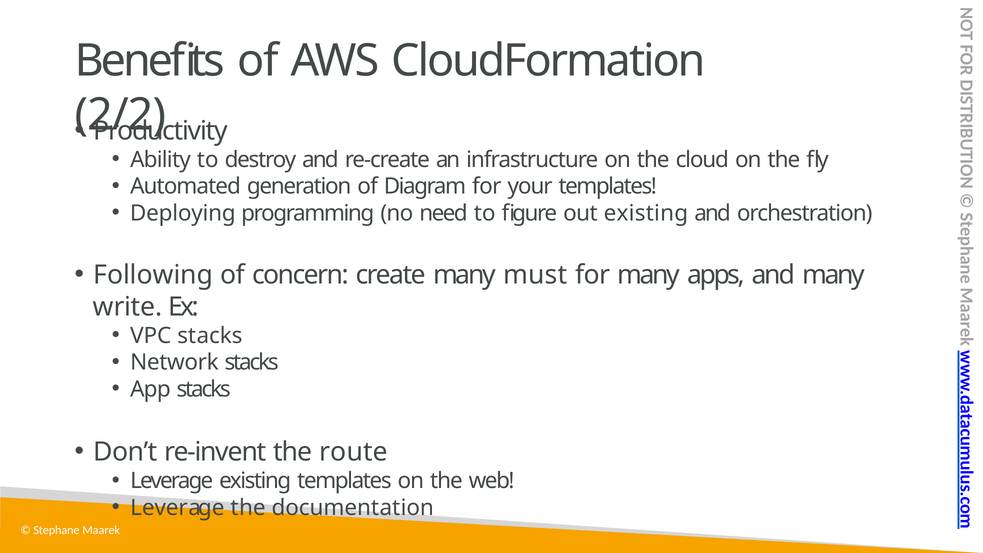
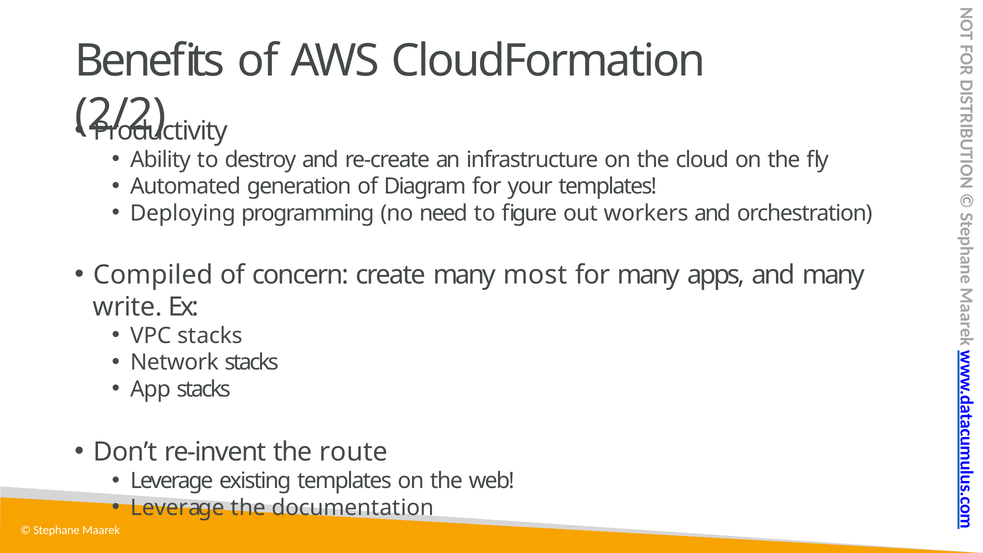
out existing: existing -> workers (646, 213)
Following: Following -> Compiled (153, 275)
must: must -> most (535, 275)
